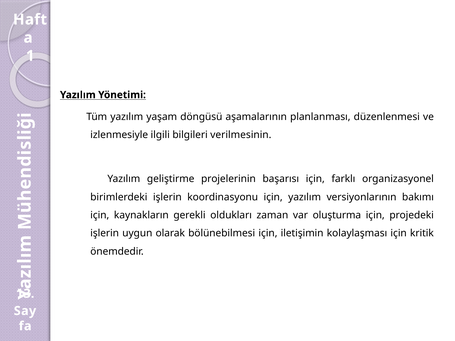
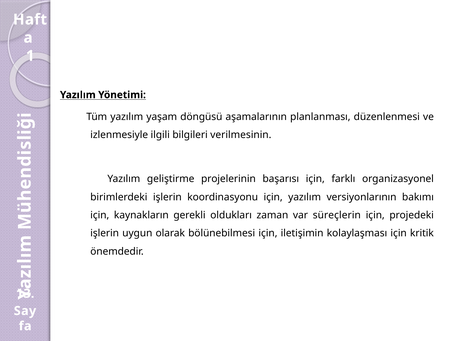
oluşturma: oluşturma -> süreçlerin (337, 215)
